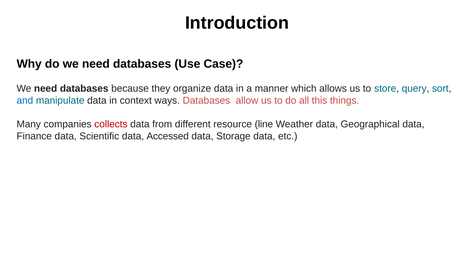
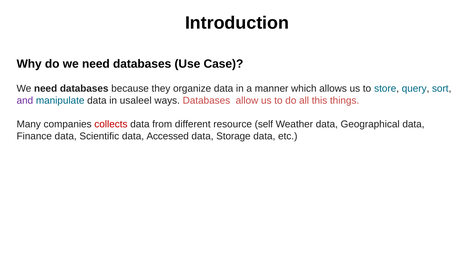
and colour: blue -> purple (25, 100)
context: context -> usaleel (136, 100)
line: line -> self (264, 124)
